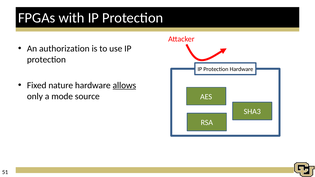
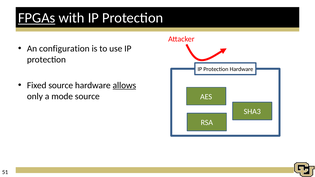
FPGAs underline: none -> present (37, 18)
authorization: authorization -> configuration (64, 49)
Fixed nature: nature -> source (61, 85)
